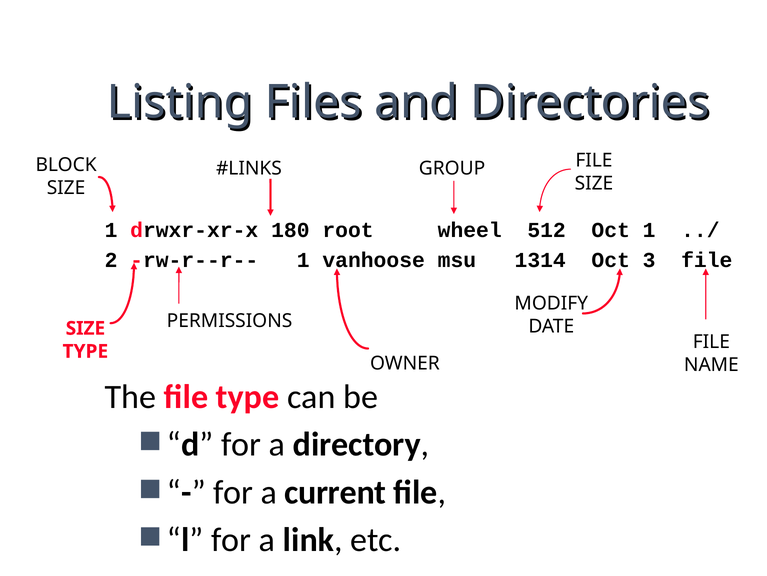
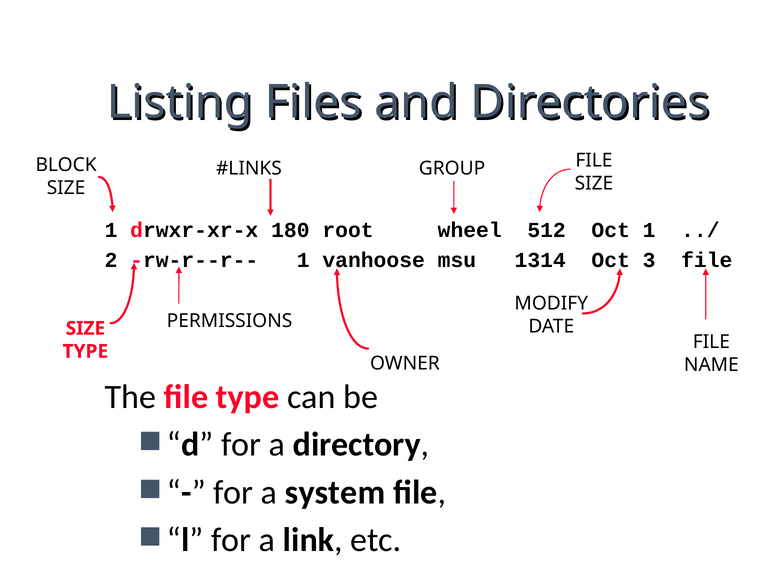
current: current -> system (335, 492)
